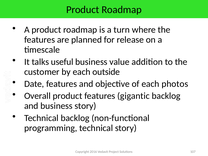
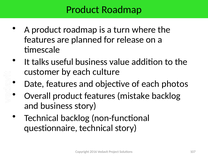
outside: outside -> culture (106, 72)
gigantic: gigantic -> mistake (133, 96)
programming: programming -> questionnaire (51, 128)
